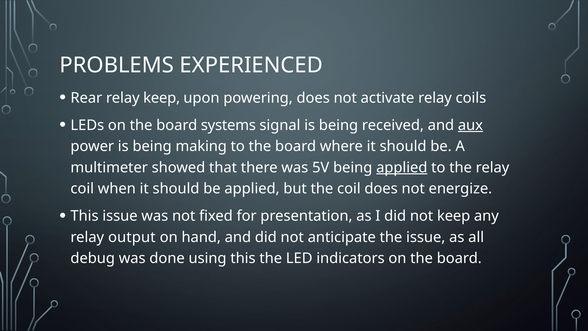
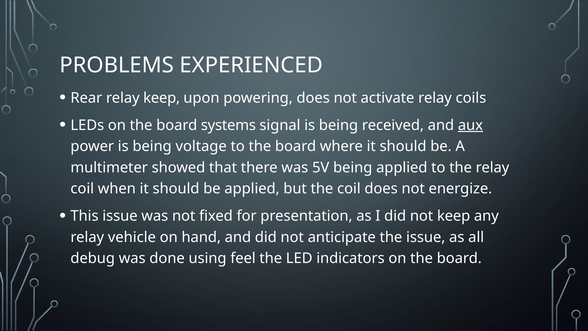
making: making -> voltage (201, 146)
applied underline: present -> none (402, 167)
output: output -> vehicle (132, 237)
using this: this -> feel (243, 258)
